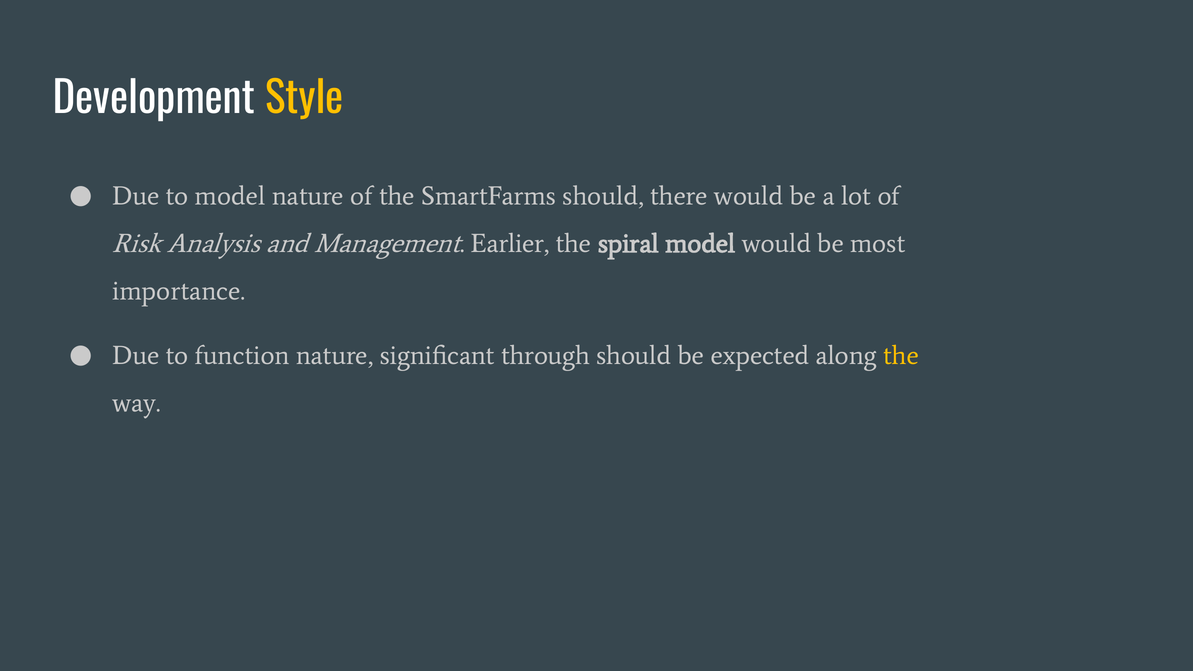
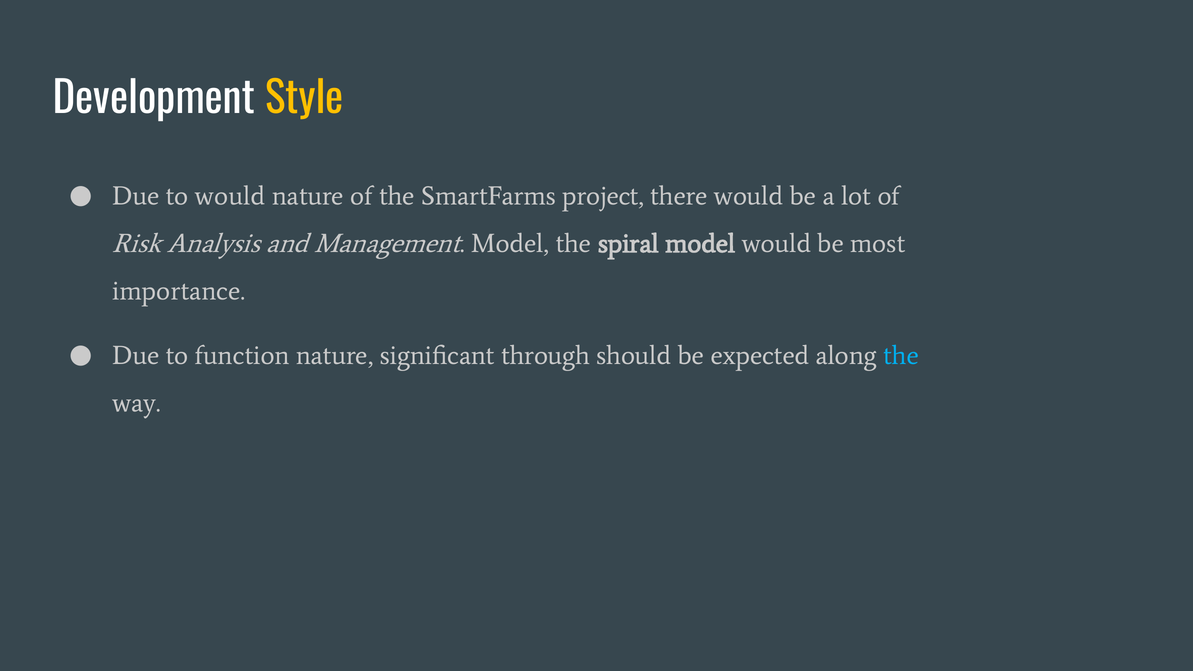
to model: model -> would (230, 196)
SmartFarms should: should -> project (603, 196)
Management Earlier: Earlier -> Model (510, 243)
the colour: yellow -> light blue (901, 355)
